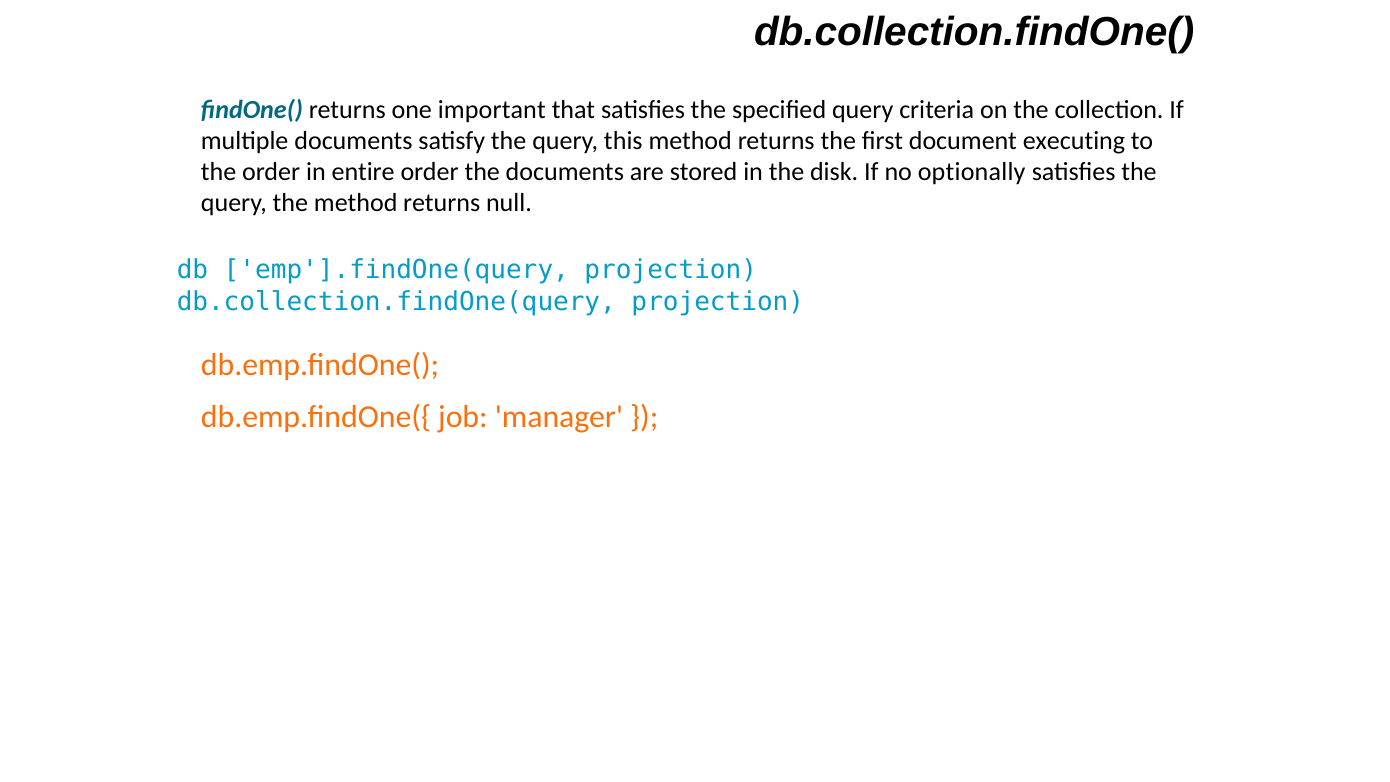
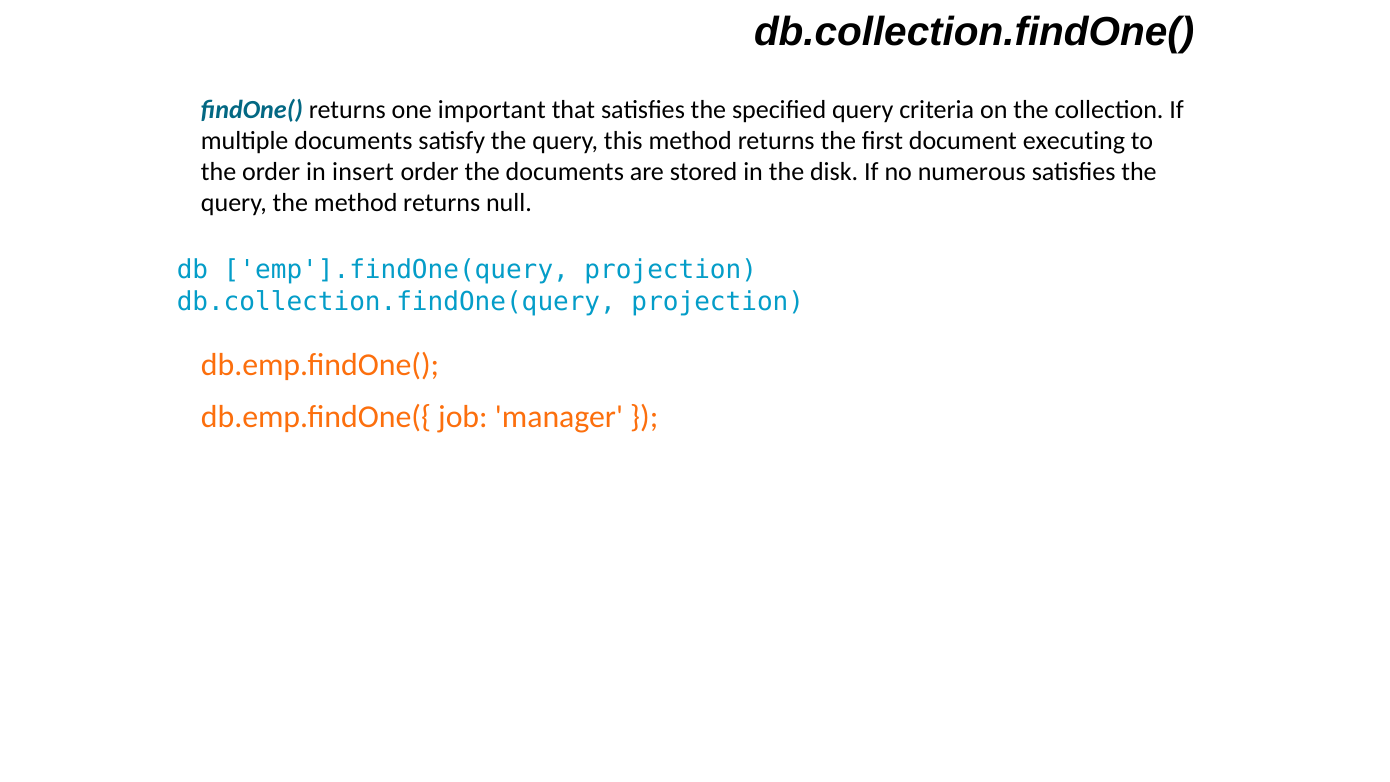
entire: entire -> insert (363, 172)
optionally: optionally -> numerous (972, 172)
